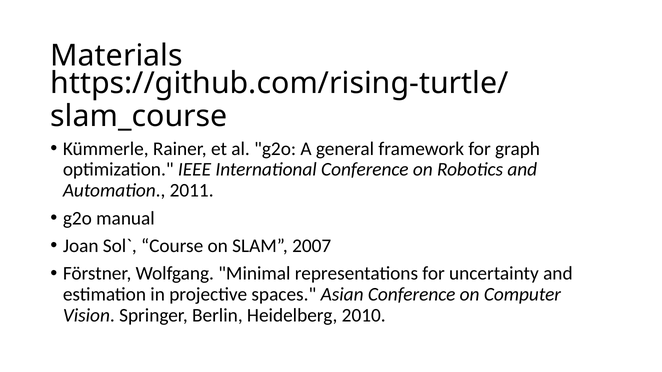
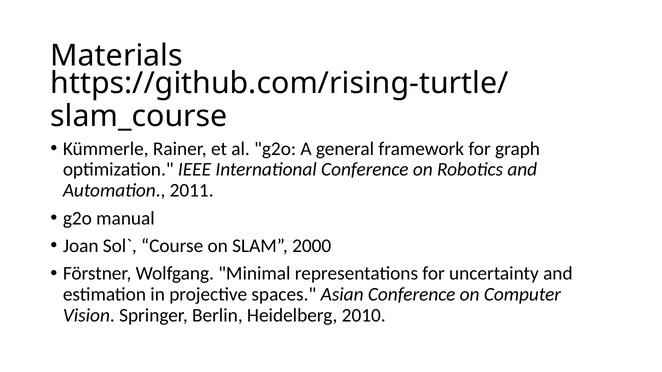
2007: 2007 -> 2000 (312, 246)
